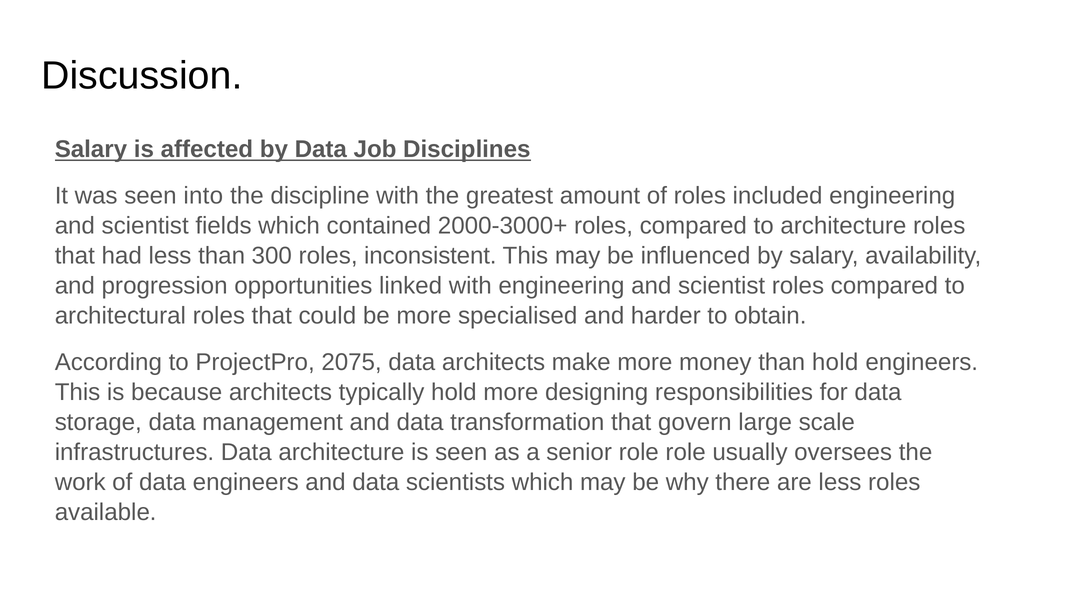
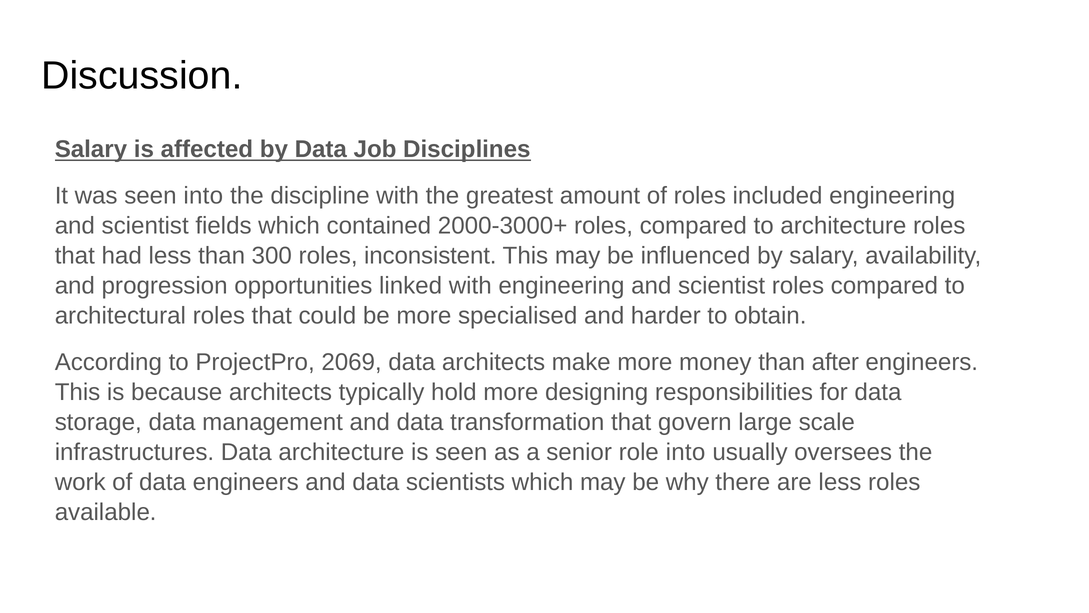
2075: 2075 -> 2069 (352, 362)
than hold: hold -> after (835, 362)
role role: role -> into (686, 452)
